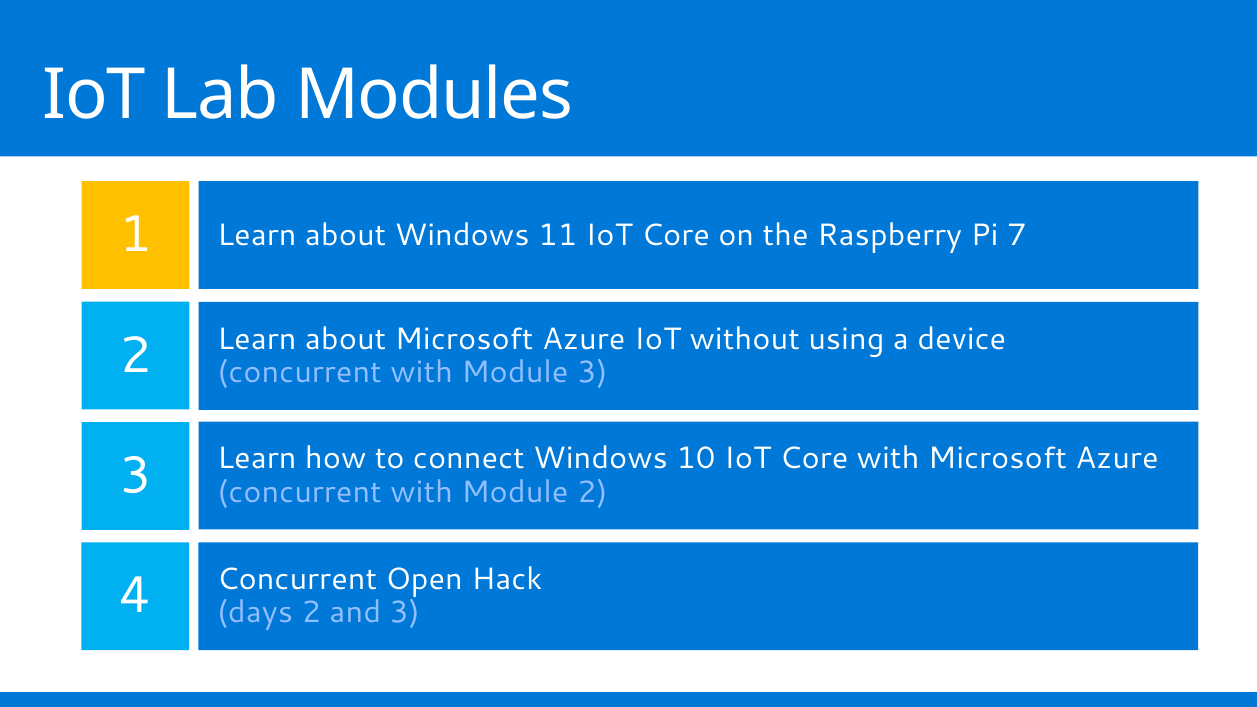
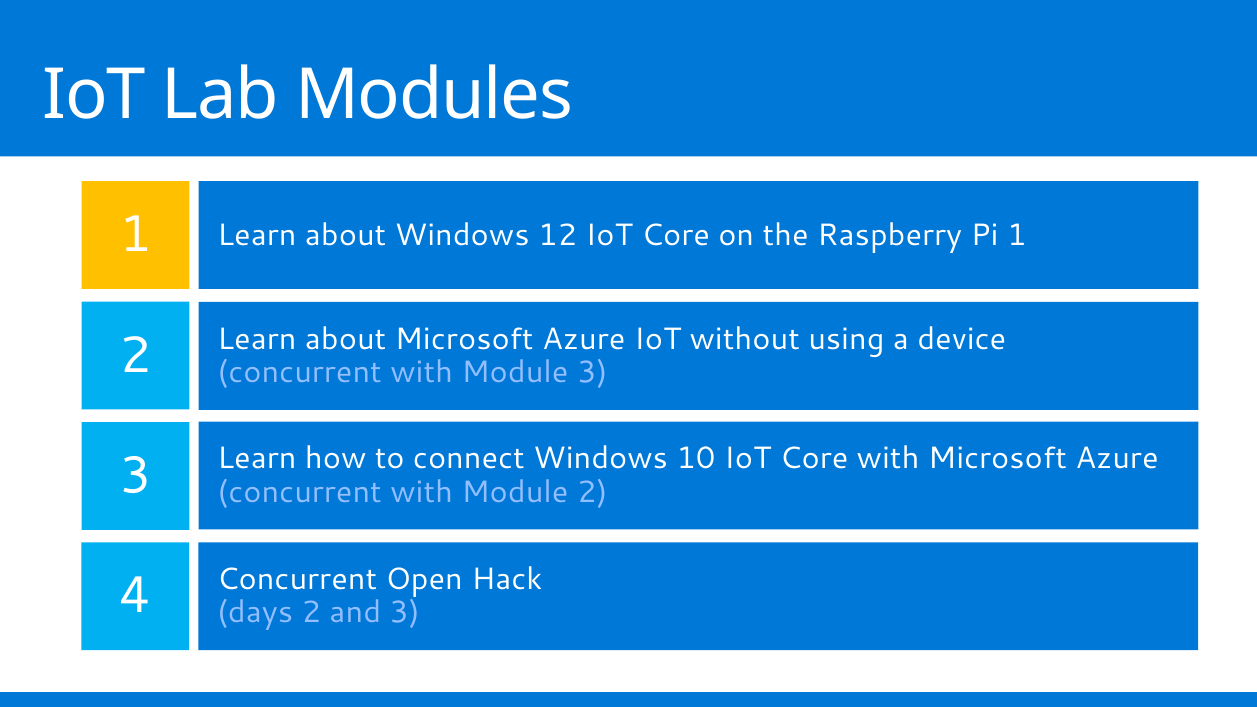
11: 11 -> 12 (558, 235)
Pi 7: 7 -> 1 (1017, 235)
